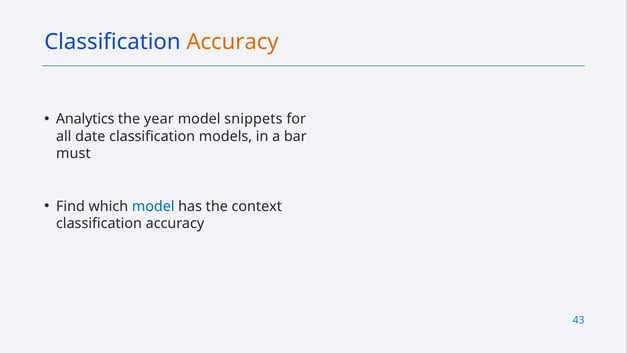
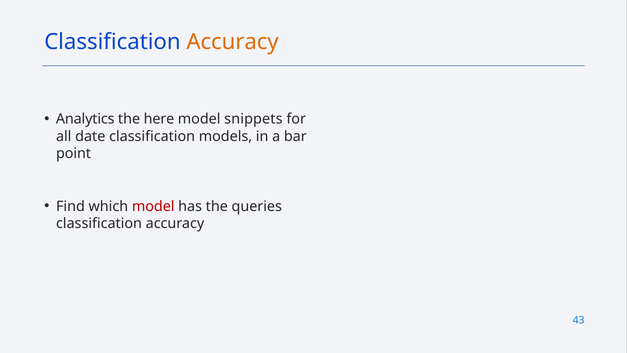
year: year -> here (159, 119)
must: must -> point (74, 153)
model colour: blue -> red (153, 206)
context: context -> queries (257, 206)
